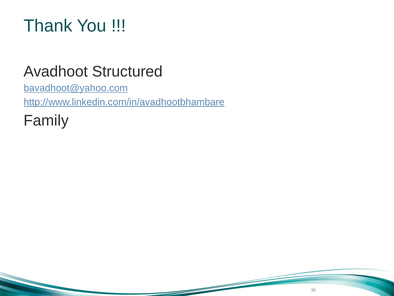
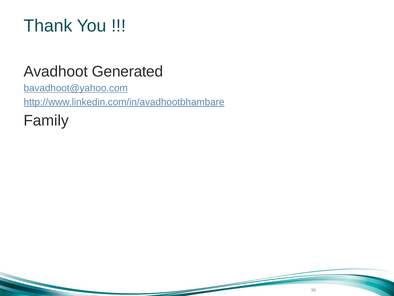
Structured: Structured -> Generated (128, 71)
